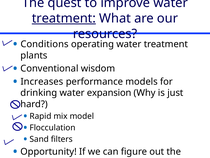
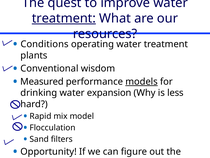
Increases: Increases -> Measured (42, 81)
models underline: none -> present (142, 81)
just: just -> less (175, 93)
